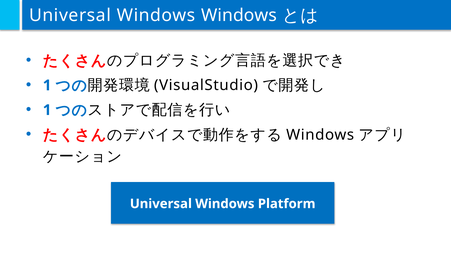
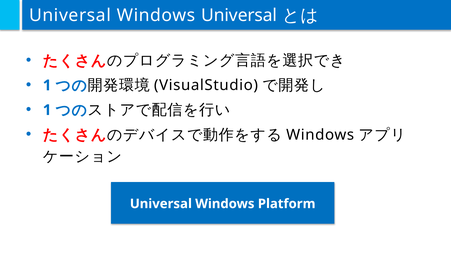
Windows Windows: Windows -> Universal (239, 15)
